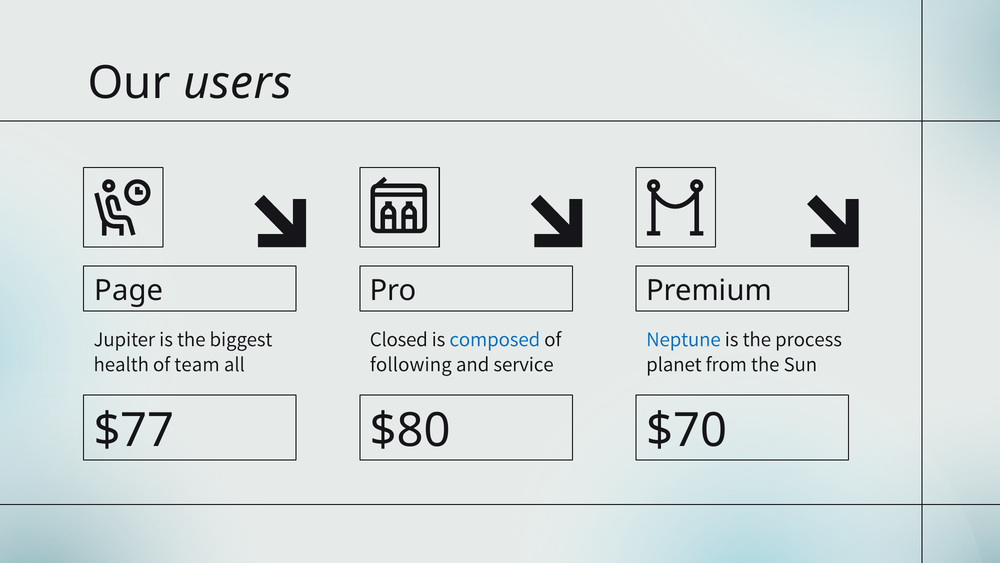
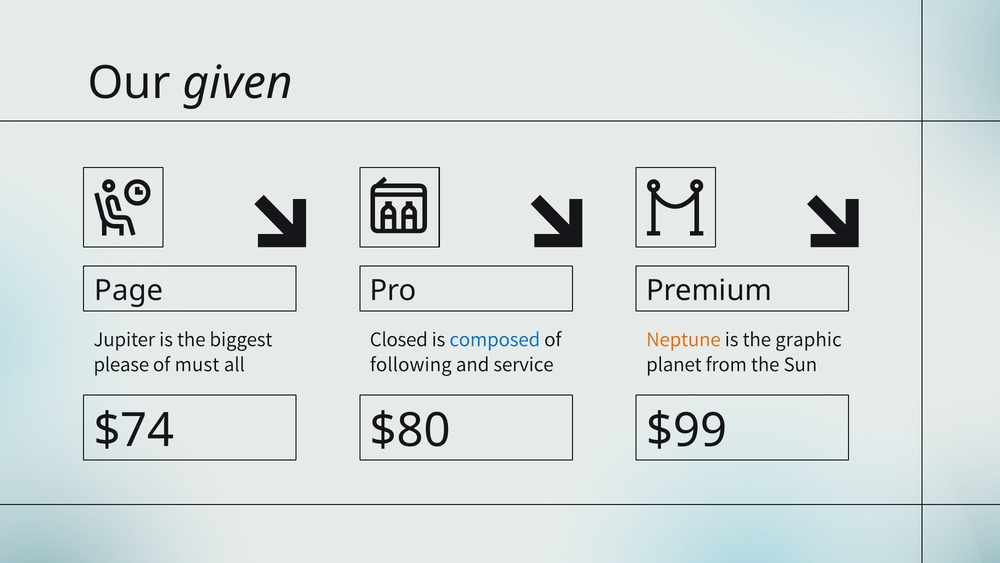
users: users -> given (238, 83)
Neptune colour: blue -> orange (683, 339)
process: process -> graphic (808, 339)
health: health -> please (121, 364)
team: team -> must (197, 364)
$77: $77 -> $74 (134, 430)
$70: $70 -> $99 (687, 430)
